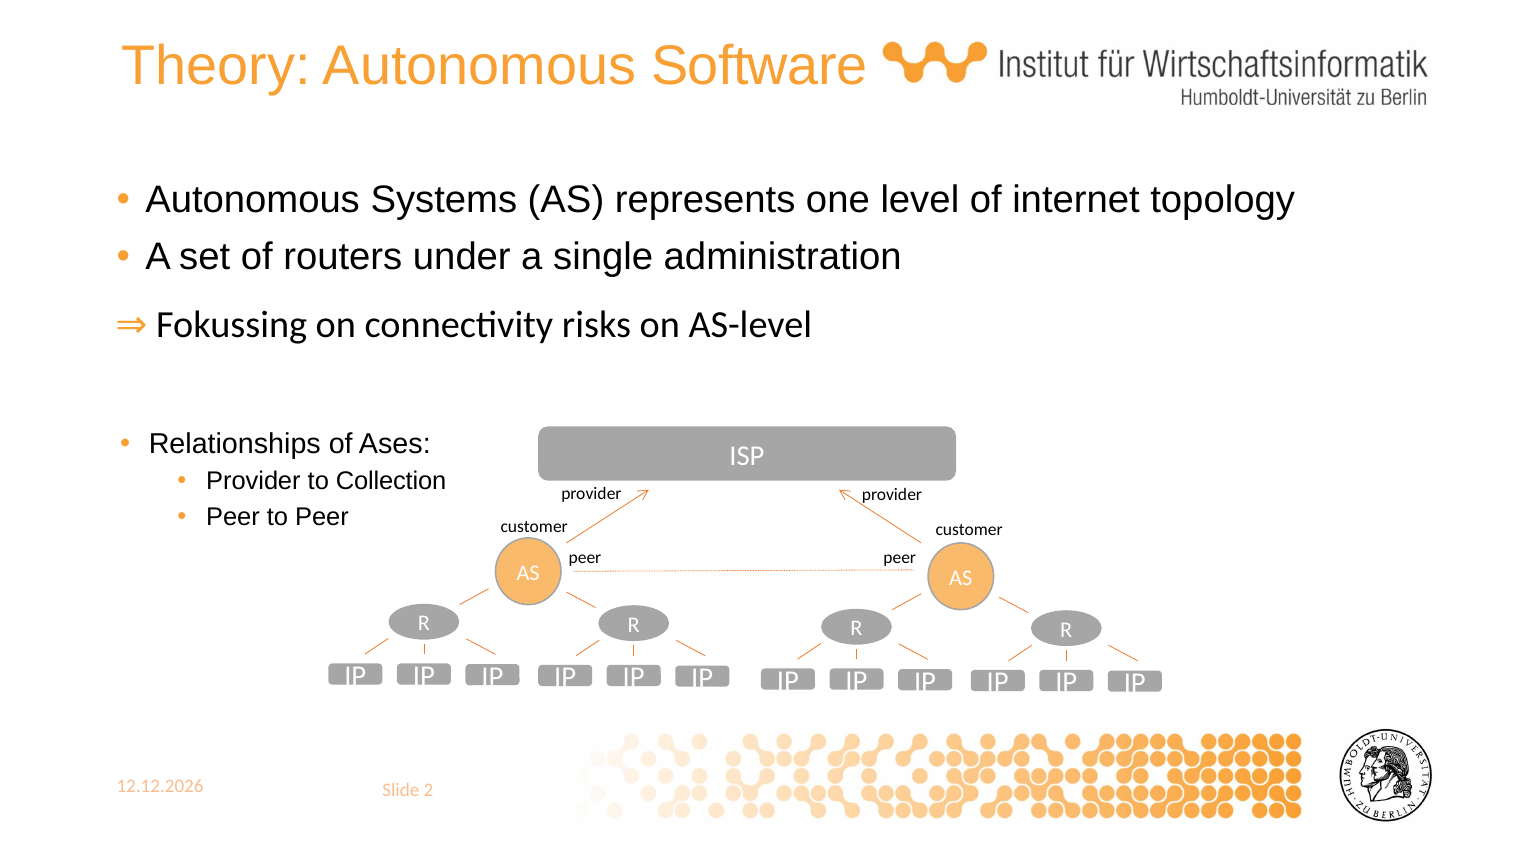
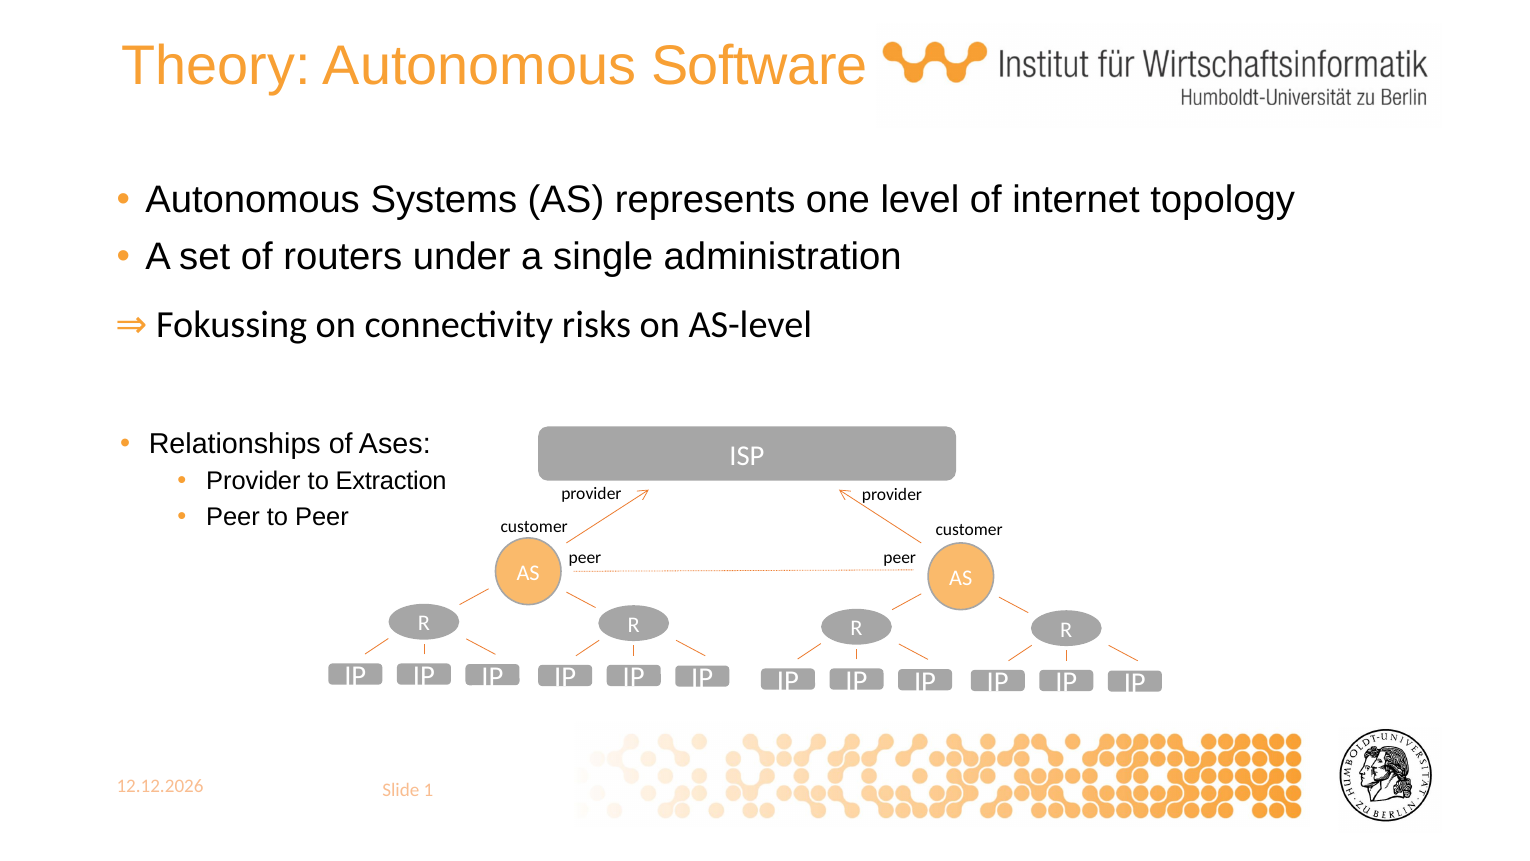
Collection: Collection -> Extraction (391, 481)
2: 2 -> 1 (429, 790)
